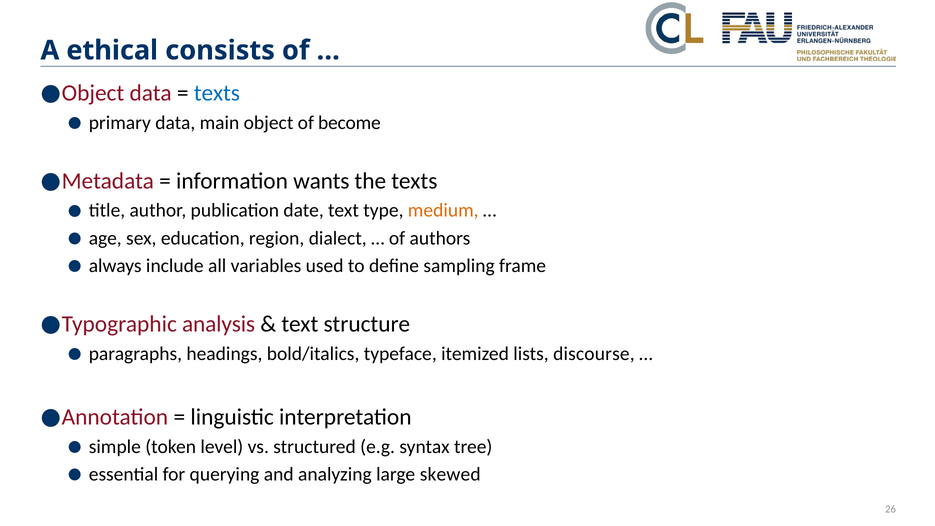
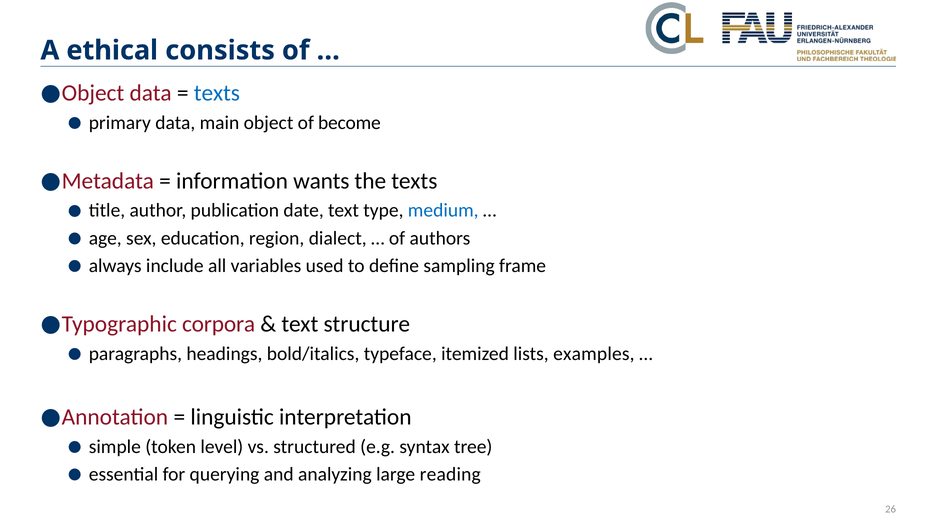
medium colour: orange -> blue (443, 211)
analysis: analysis -> corpora (219, 324)
discourse: discourse -> examples (594, 354)
skewed: skewed -> reading (450, 474)
